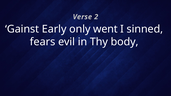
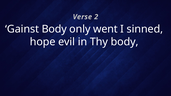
Gainst Early: Early -> Body (54, 29)
fears: fears -> hope (43, 42)
